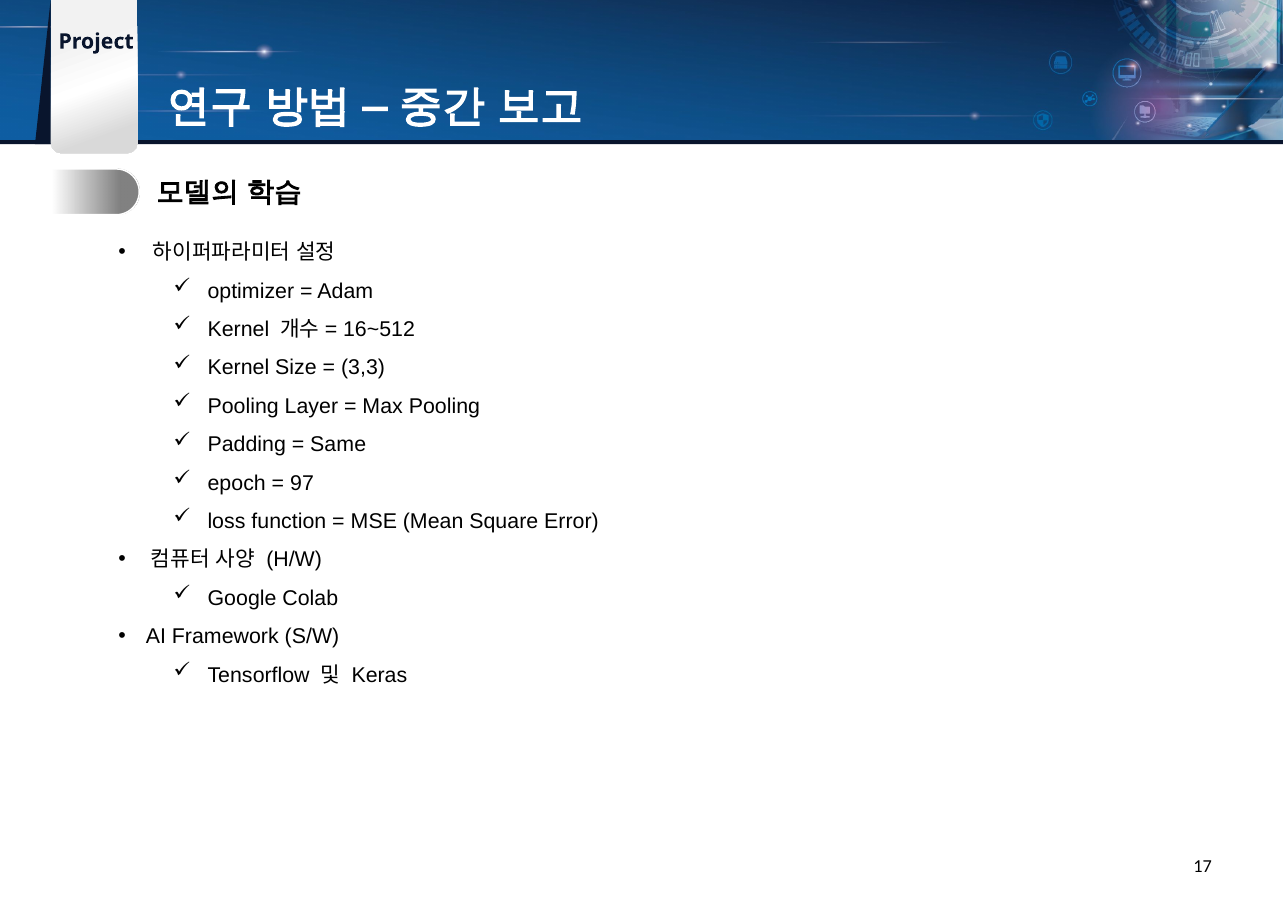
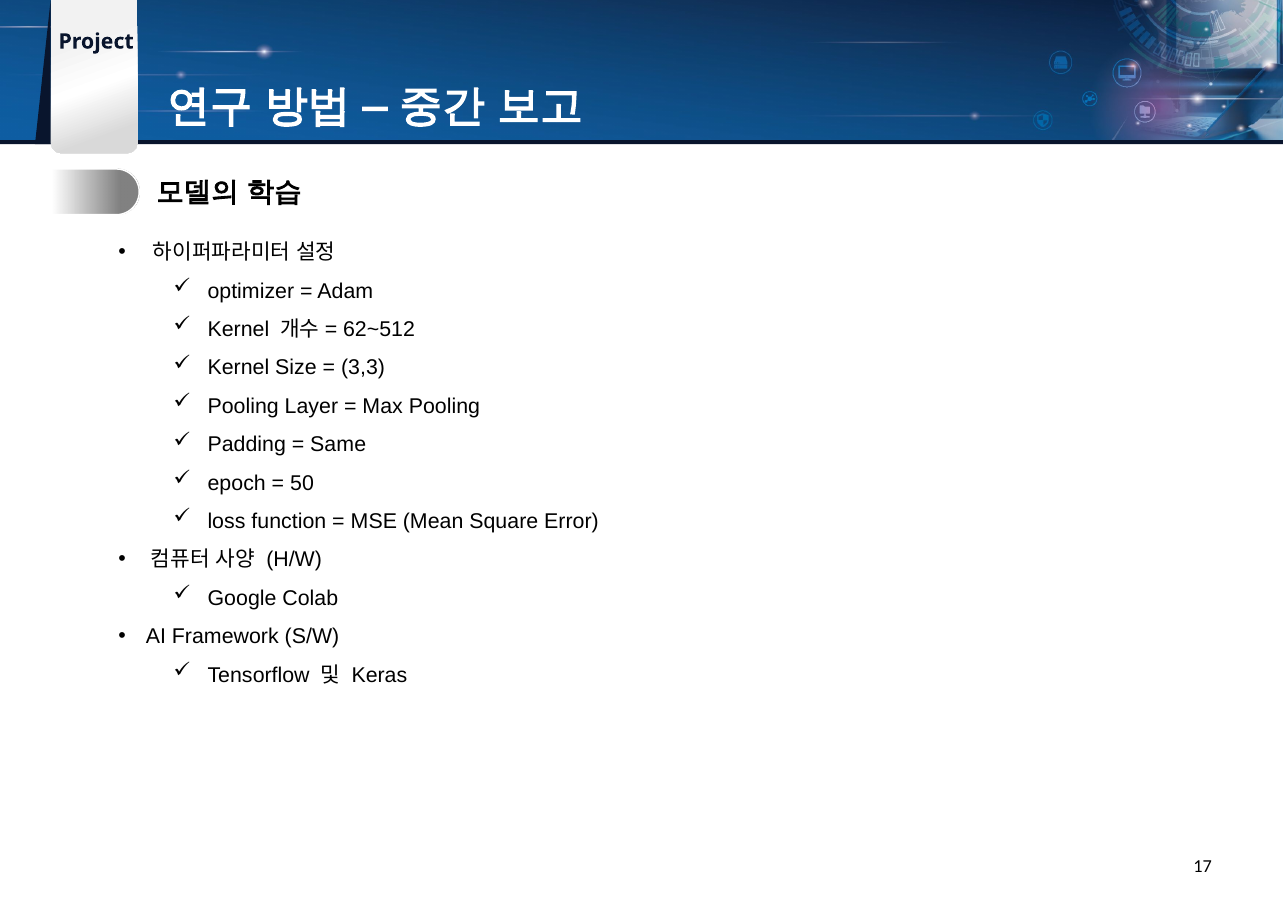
16~512: 16~512 -> 62~512 (379, 329)
97: 97 -> 50 (302, 483)
